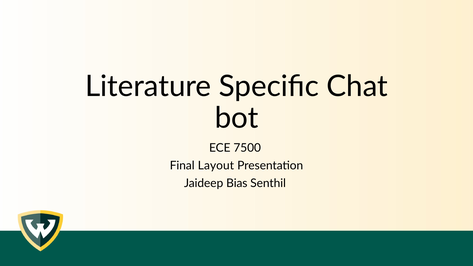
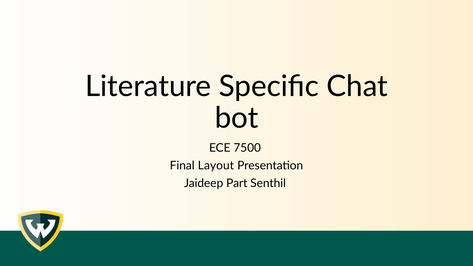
Bias: Bias -> Part (237, 183)
